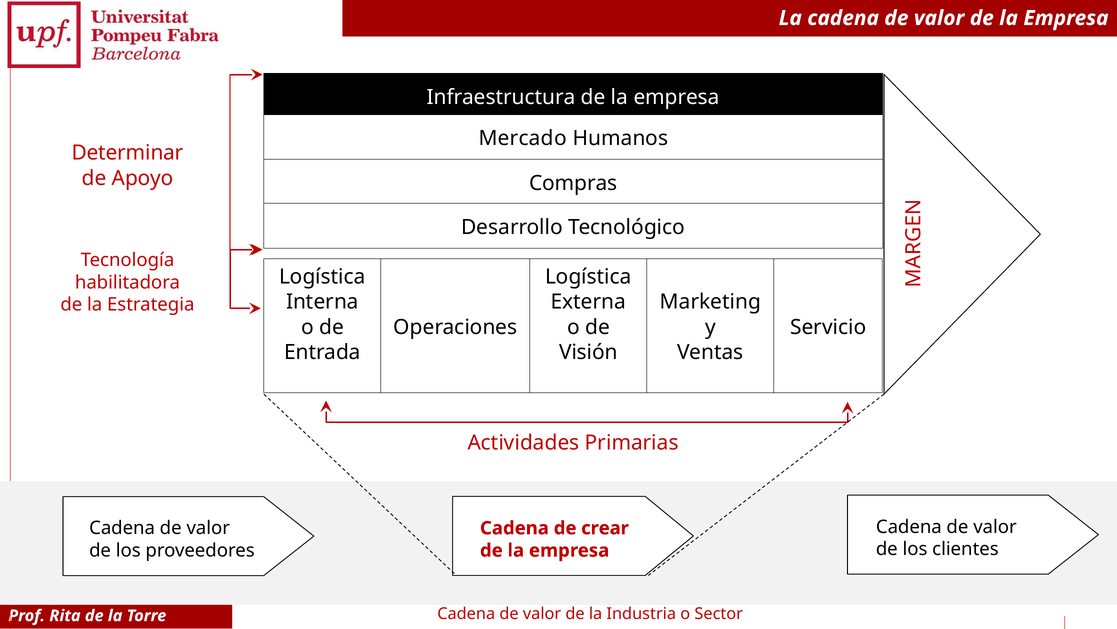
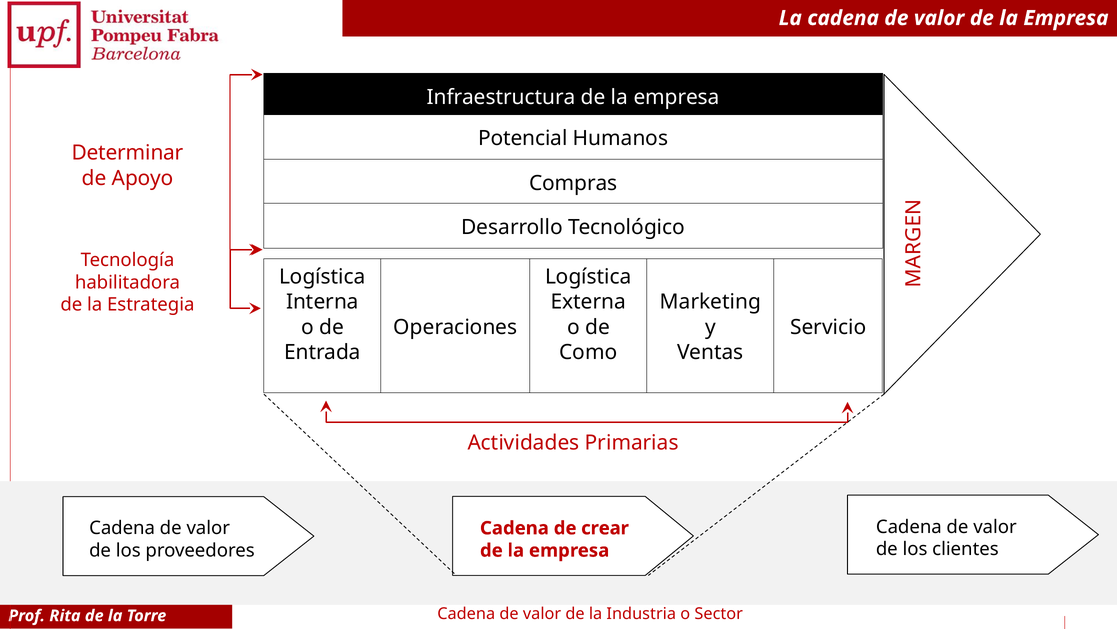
Mercado: Mercado -> Potencial (523, 138)
Visión: Visión -> Como (588, 352)
